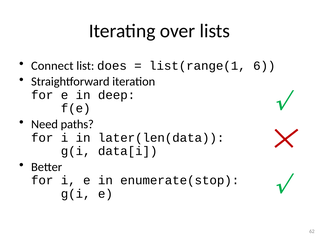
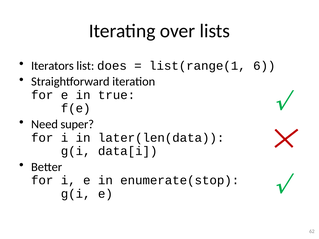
Connect: Connect -> Iterators (52, 66)
deep: deep -> true (117, 95)
paths: paths -> super (77, 124)
